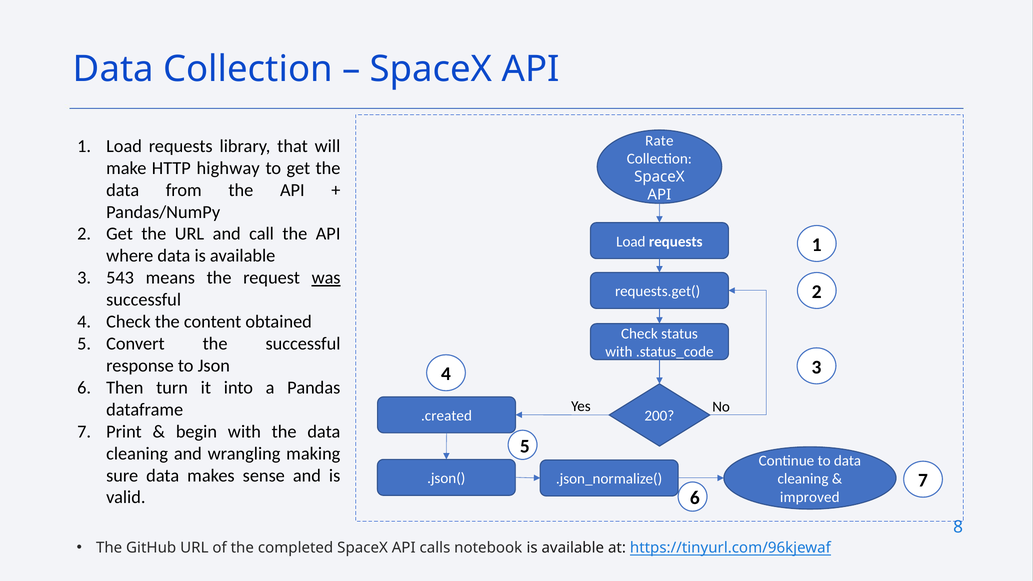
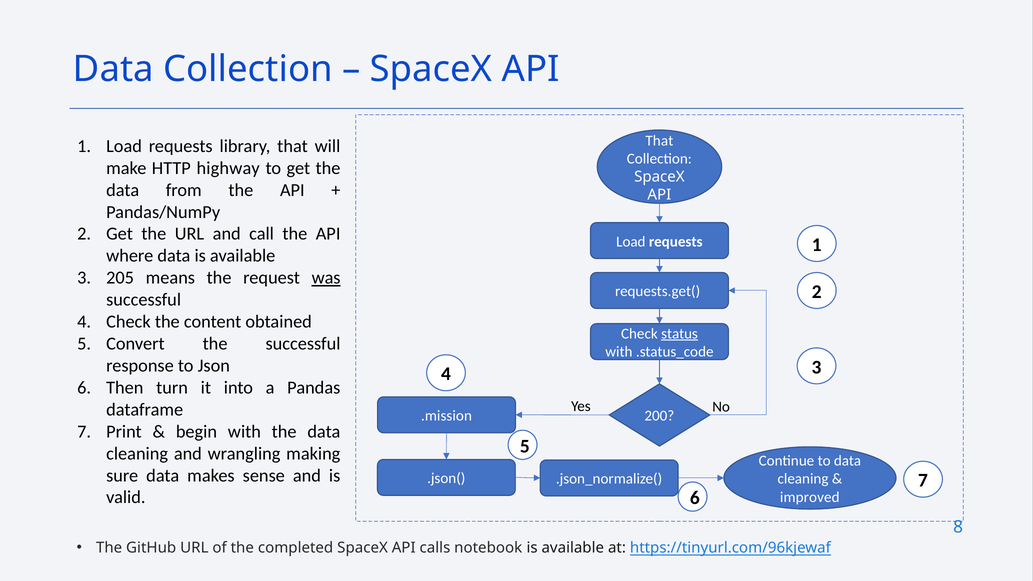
Rate: Rate -> That (659, 141)
543: 543 -> 205 (120, 278)
status underline: none -> present (680, 334)
.created: .created -> .mission (446, 416)
